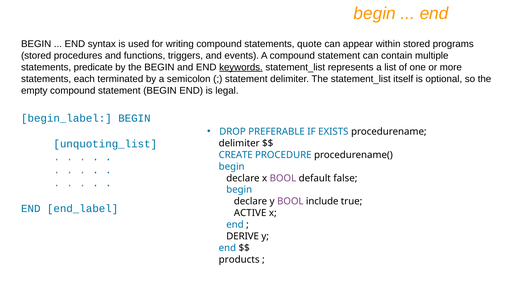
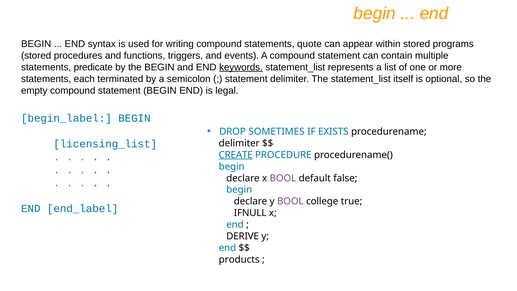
PREFERABLE: PREFERABLE -> SOMETIMES (276, 132)
unquoting_list: unquoting_list -> licensing_list (105, 144)
CREATE underline: none -> present (236, 155)
include: include -> college (322, 201)
ACTIVE: ACTIVE -> IFNULL (250, 213)
